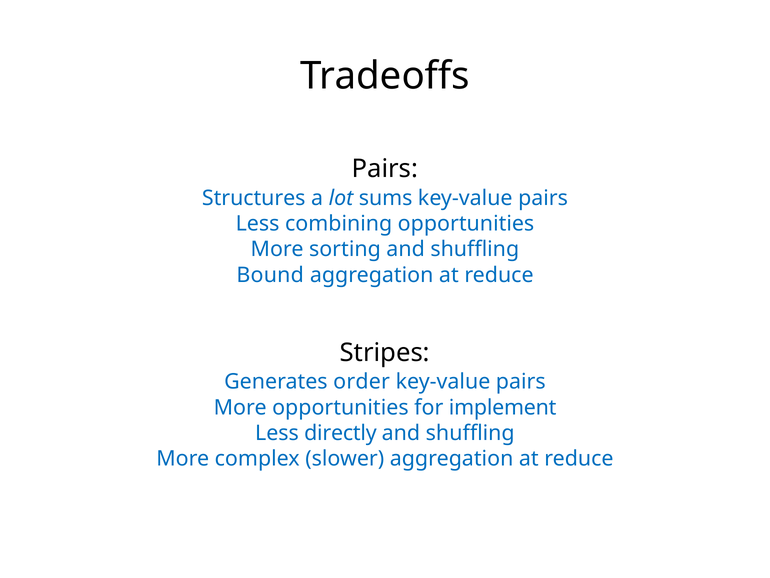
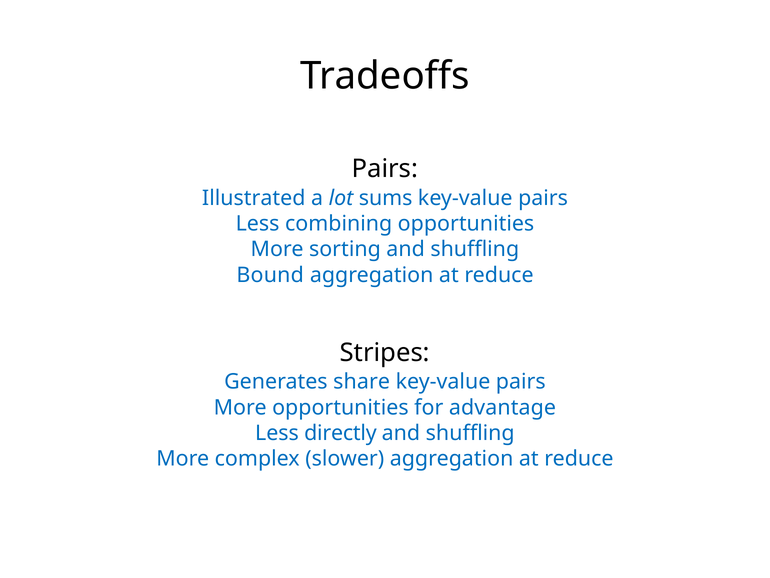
Structures: Structures -> Illustrated (254, 198)
order: order -> share (362, 381)
implement: implement -> advantage (502, 407)
